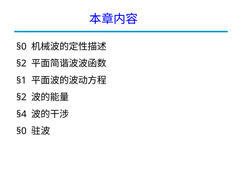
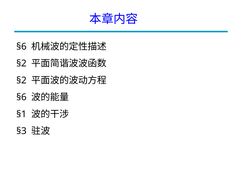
§0: §0 -> §6 (21, 47)
§1: §1 -> §2 (21, 81)
§2: §2 -> §6 (21, 98)
§4: §4 -> §1 (21, 115)
§0: §0 -> §3 (21, 131)
